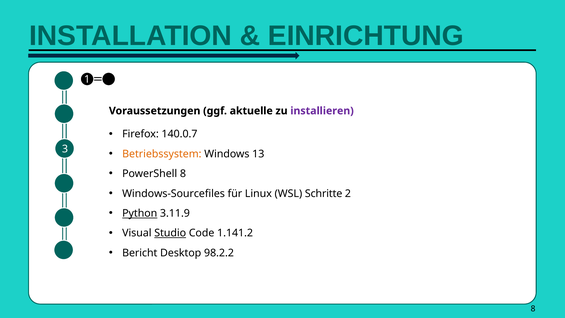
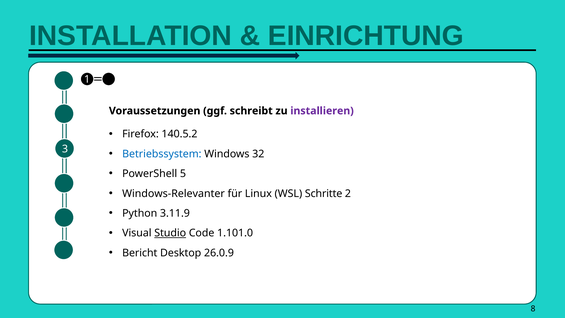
aktuelle: aktuelle -> schreibt (251, 111)
140.0.7: 140.0.7 -> 140.5.2 (180, 134)
Betriebssystem colour: orange -> blue (162, 154)
13: 13 -> 32 (258, 154)
PowerShell 8: 8 -> 5 (183, 174)
Windows-Sourcefiles: Windows-Sourcefiles -> Windows-Relevanter (174, 193)
Python underline: present -> none (140, 213)
1.141.2: 1.141.2 -> 1.101.0 (235, 233)
98.2.2: 98.2.2 -> 26.0.9 (219, 253)
